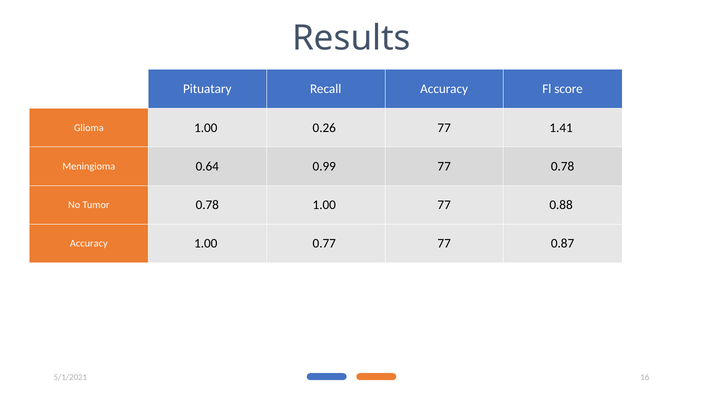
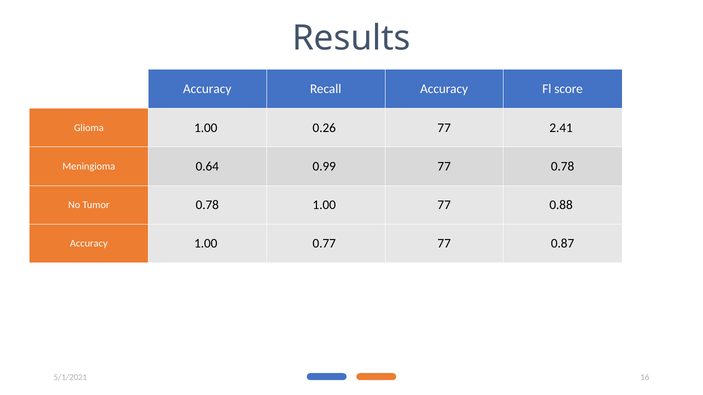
Pituatary: Pituatary -> Accuracy (207, 89)
1.41: 1.41 -> 2.41 (561, 128)
